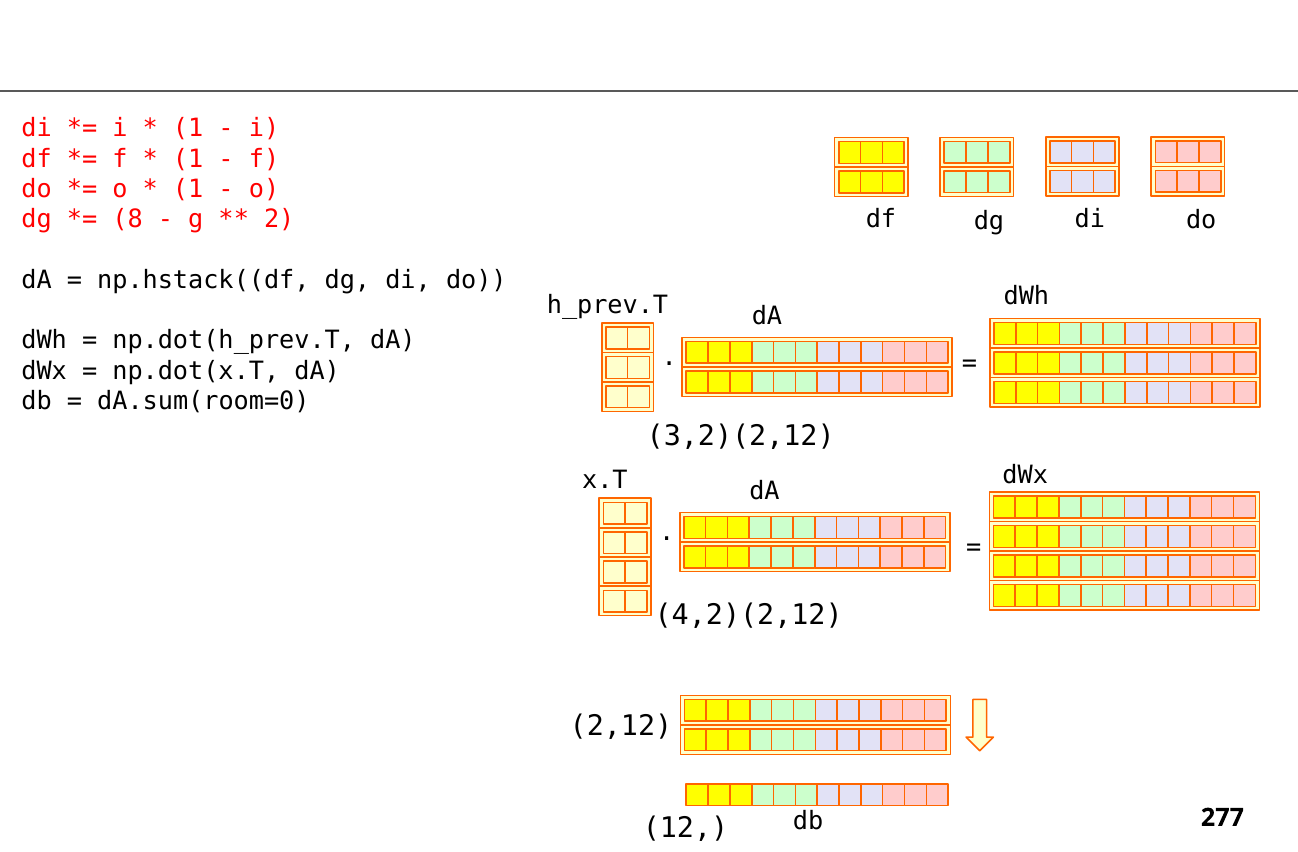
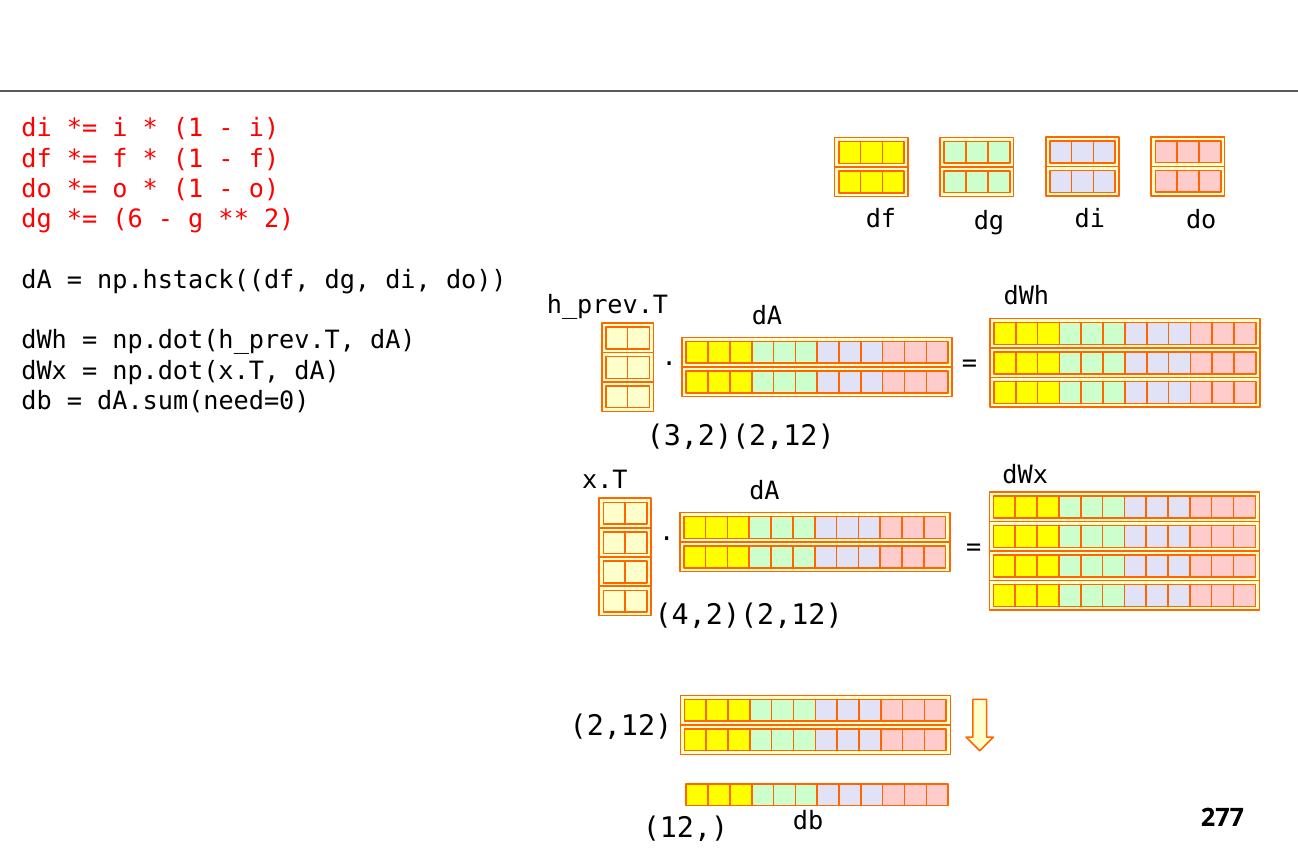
8: 8 -> 6 (128, 220)
dA.sum(room=0: dA.sum(room=0 -> dA.sum(need=0 (203, 401)
